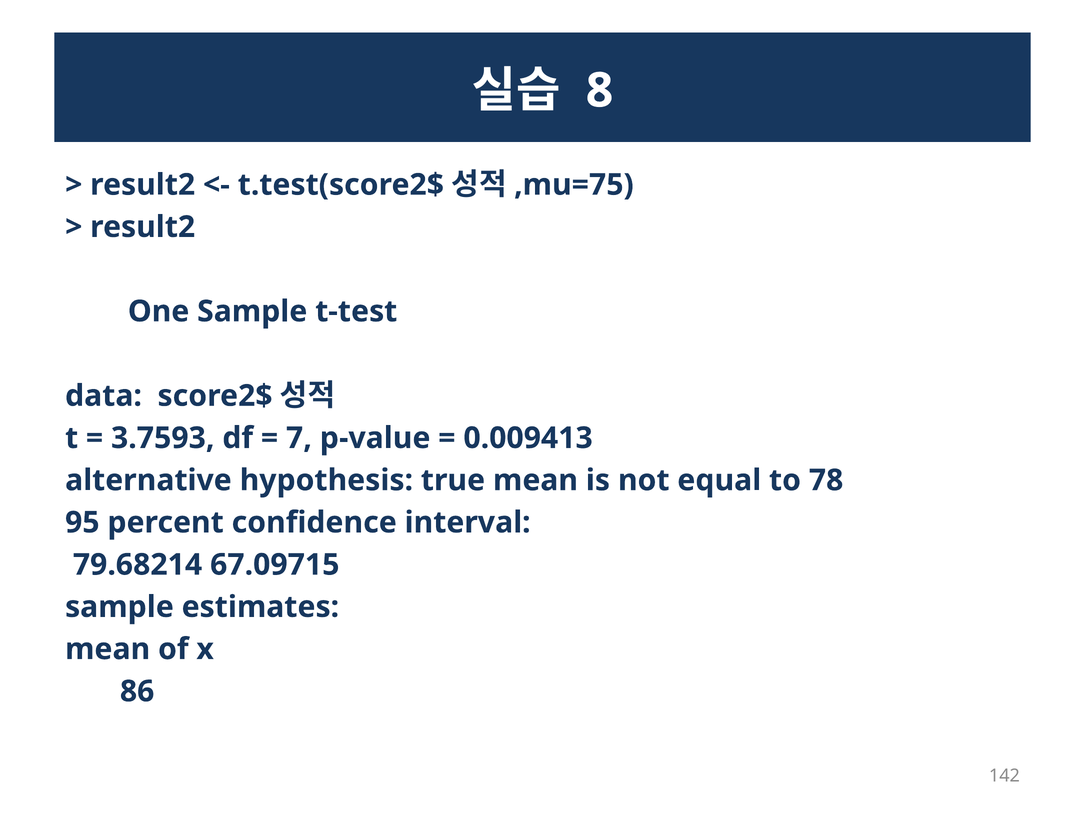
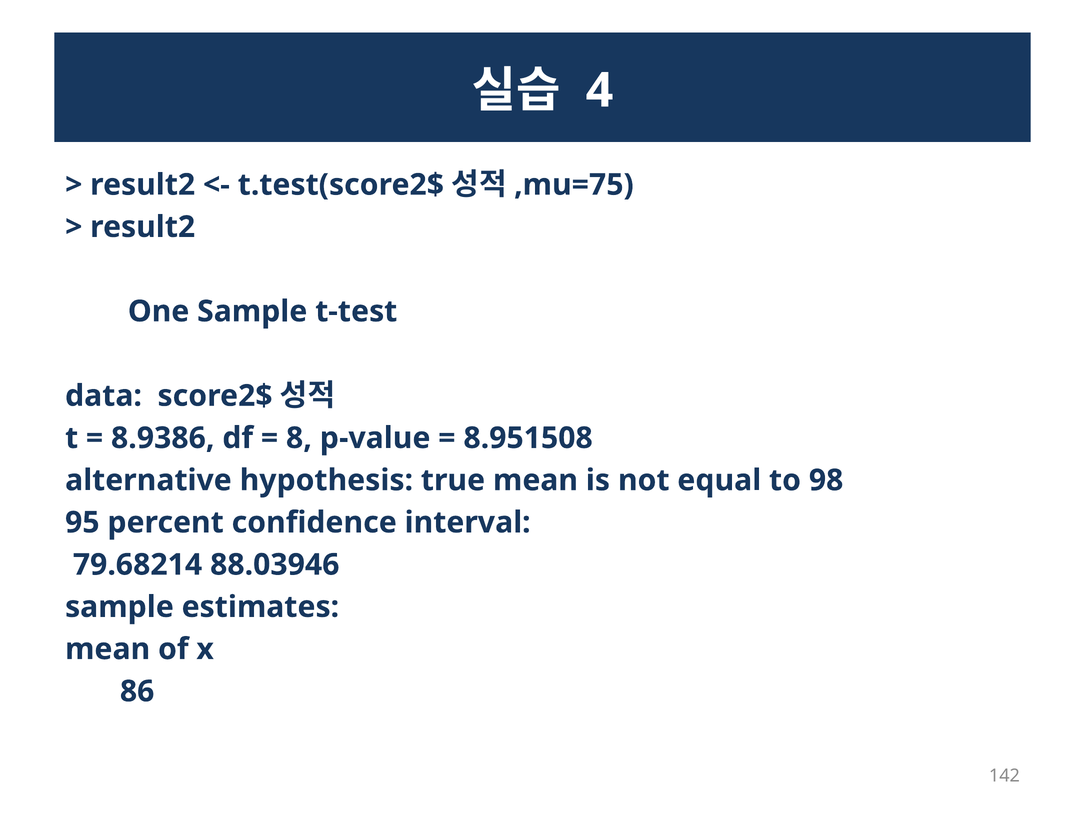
8: 8 -> 4 (600, 91)
3.7593: 3.7593 -> 8.9386 (163, 438)
7: 7 -> 8 (299, 438)
0.009413: 0.009413 -> 8.951508 (528, 438)
78: 78 -> 98 (826, 480)
67.09715: 67.09715 -> 88.03946 (275, 565)
